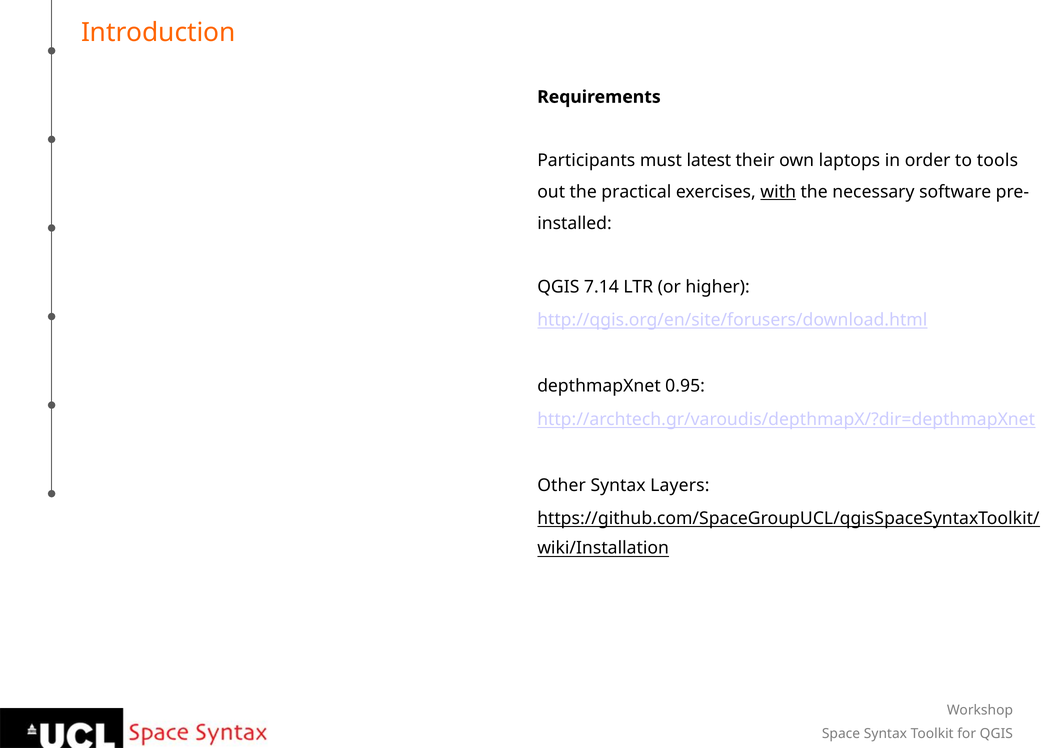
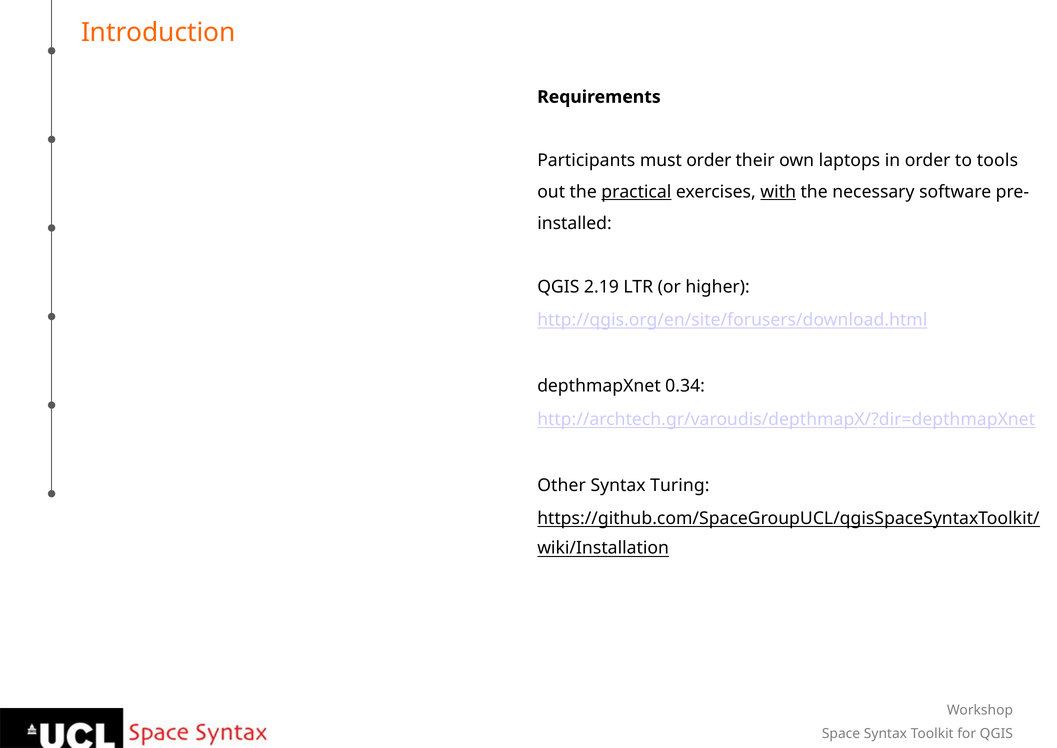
must latest: latest -> order (709, 160)
practical underline: none -> present (636, 192)
7.14: 7.14 -> 2.19 (601, 287)
0.95: 0.95 -> 0.34 (685, 386)
Layers: Layers -> Turing (680, 485)
